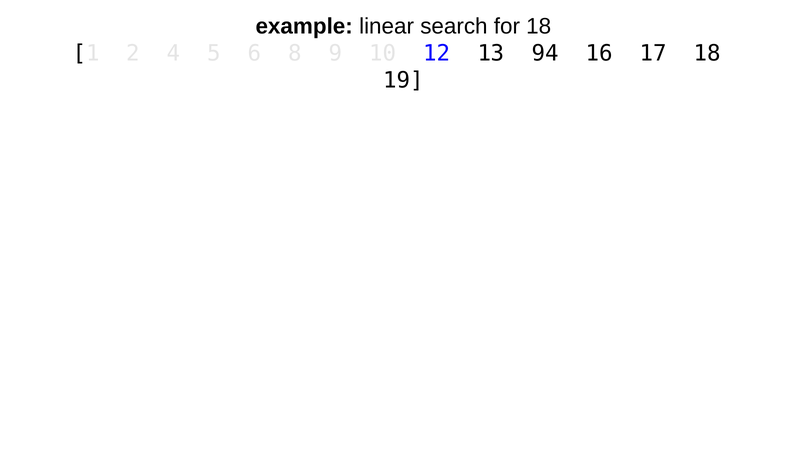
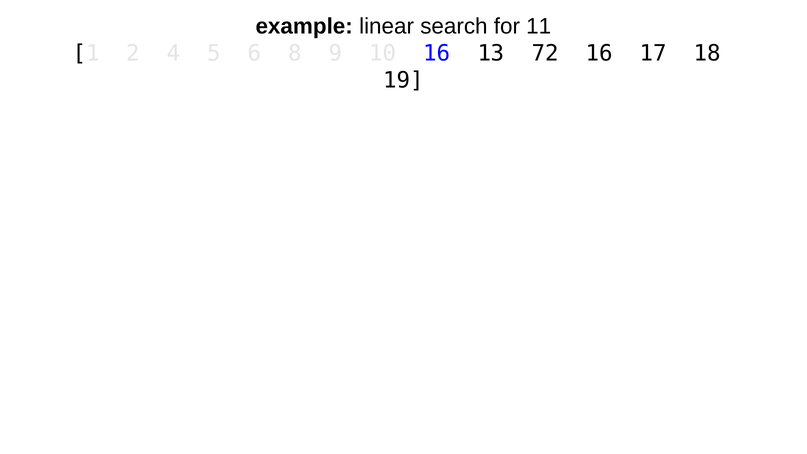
for 18: 18 -> 11 (539, 27)
10 12: 12 -> 16 (437, 53)
94: 94 -> 72 (545, 53)
